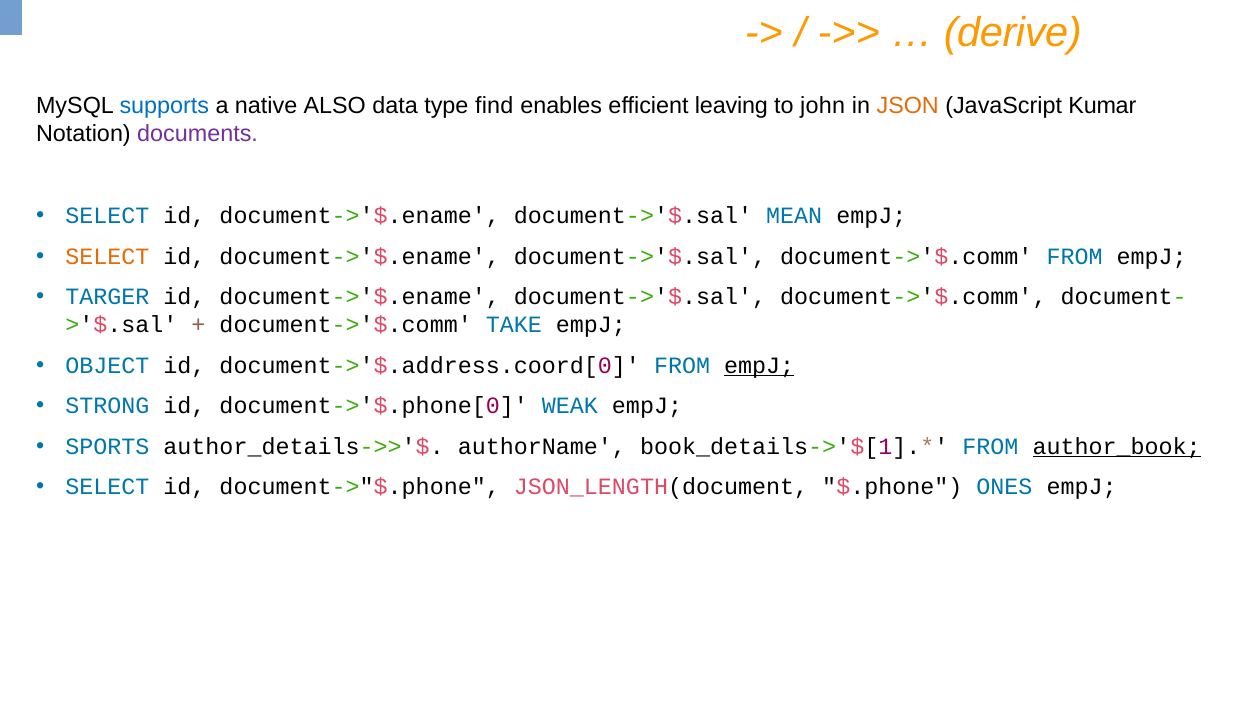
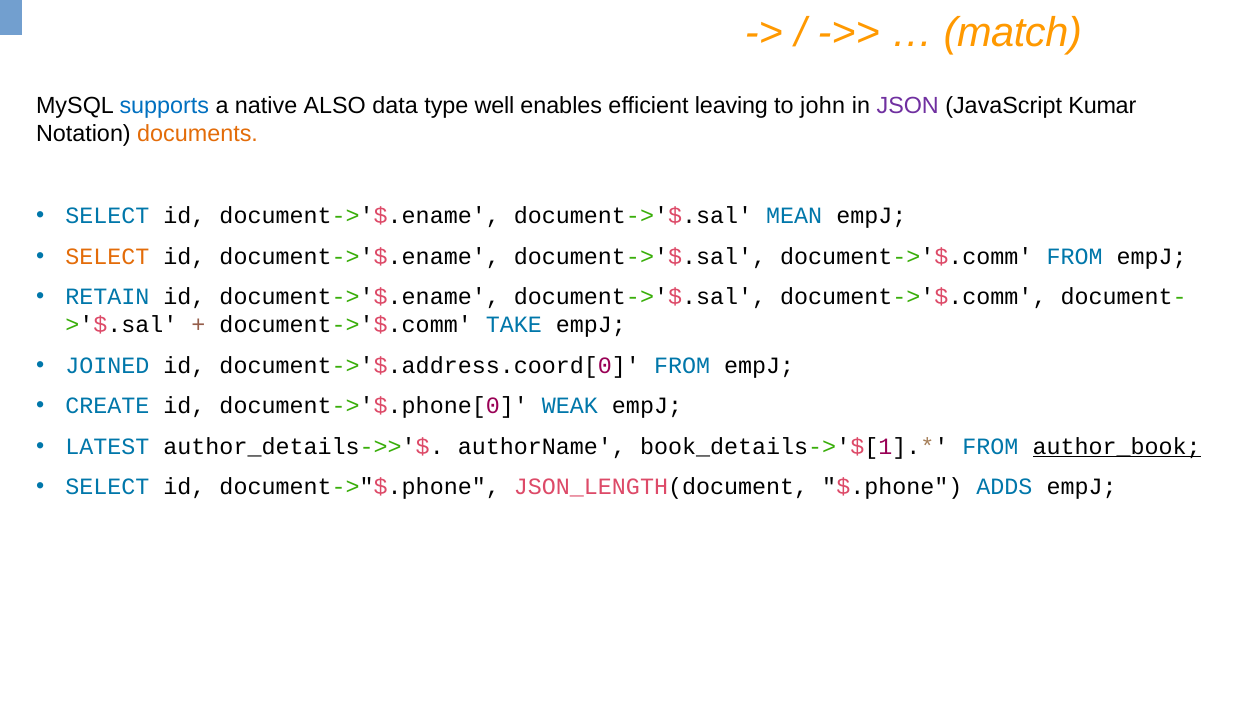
derive: derive -> match (1013, 32)
find: find -> well (494, 106)
JSON colour: orange -> purple (908, 106)
documents colour: purple -> orange (198, 134)
TARGER: TARGER -> RETAIN (107, 297)
OBJECT: OBJECT -> JOINED (107, 366)
empJ underline: present -> none (759, 366)
STRONG: STRONG -> CREATE (107, 406)
SPORTS: SPORTS -> LATEST (107, 447)
ONES: ONES -> ADDS (1004, 487)
